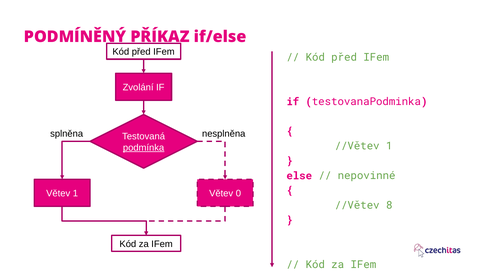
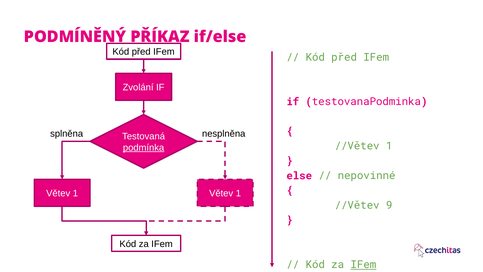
1 Větev 0: 0 -> 1 (238, 193)
8: 8 -> 9 (389, 205)
IFem underline: none -> present (363, 264)
